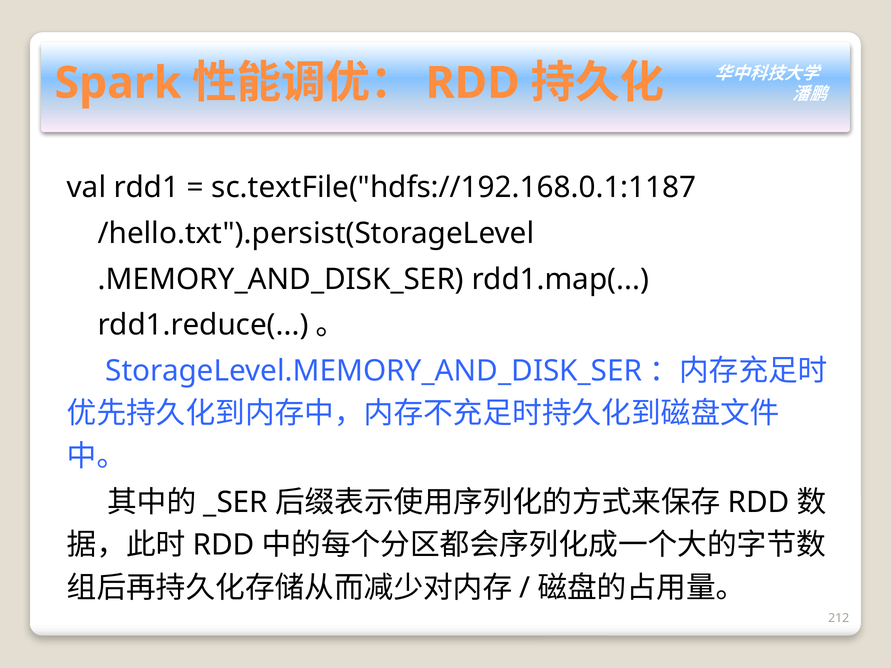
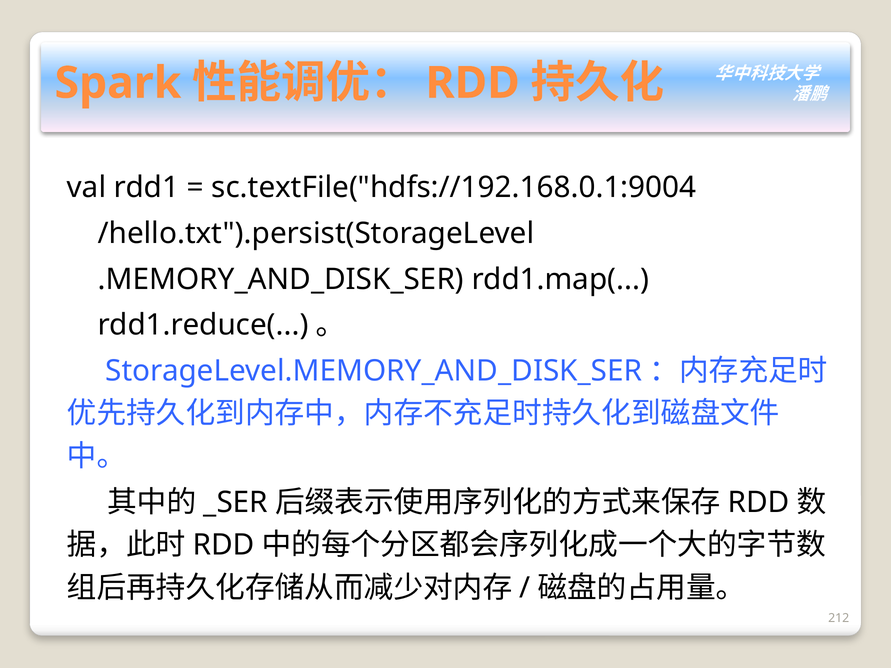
sc.textFile("hdfs://192.168.0.1:1187: sc.textFile("hdfs://192.168.0.1:1187 -> sc.textFile("hdfs://192.168.0.1:9004 (454, 188)
